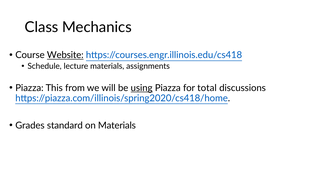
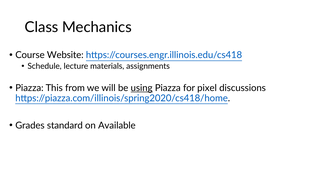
Website underline: present -> none (65, 55)
total: total -> pixel (207, 88)
on Materials: Materials -> Available (117, 125)
